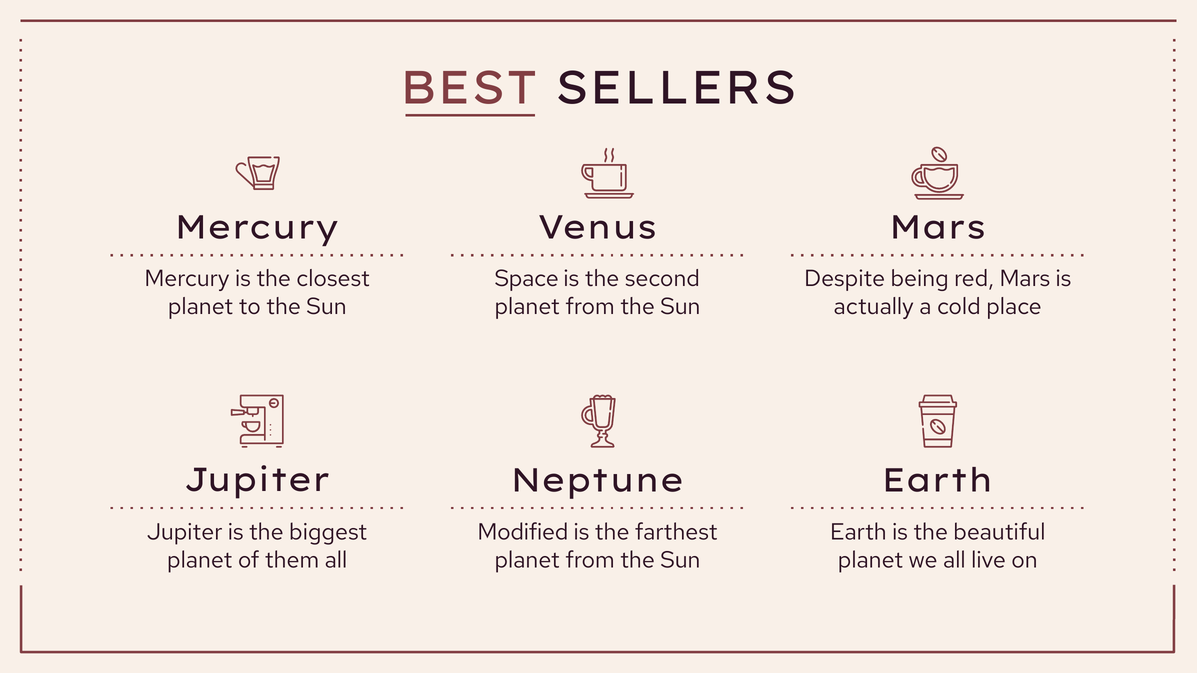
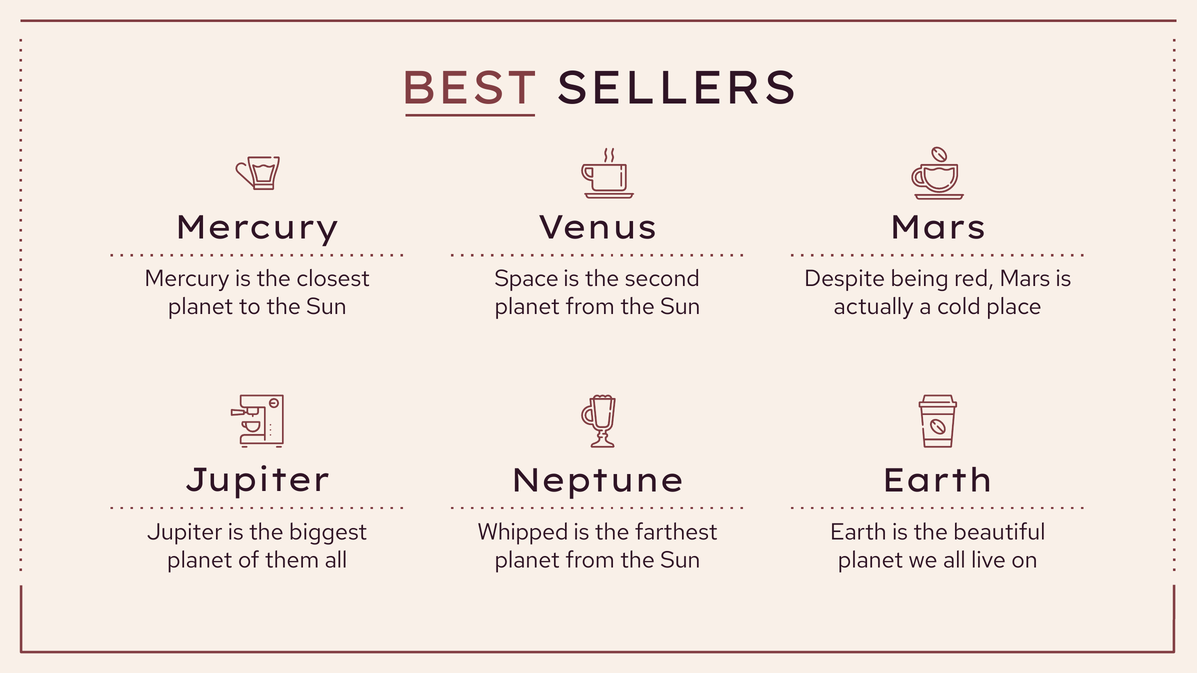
Modified: Modified -> Whipped (523, 532)
